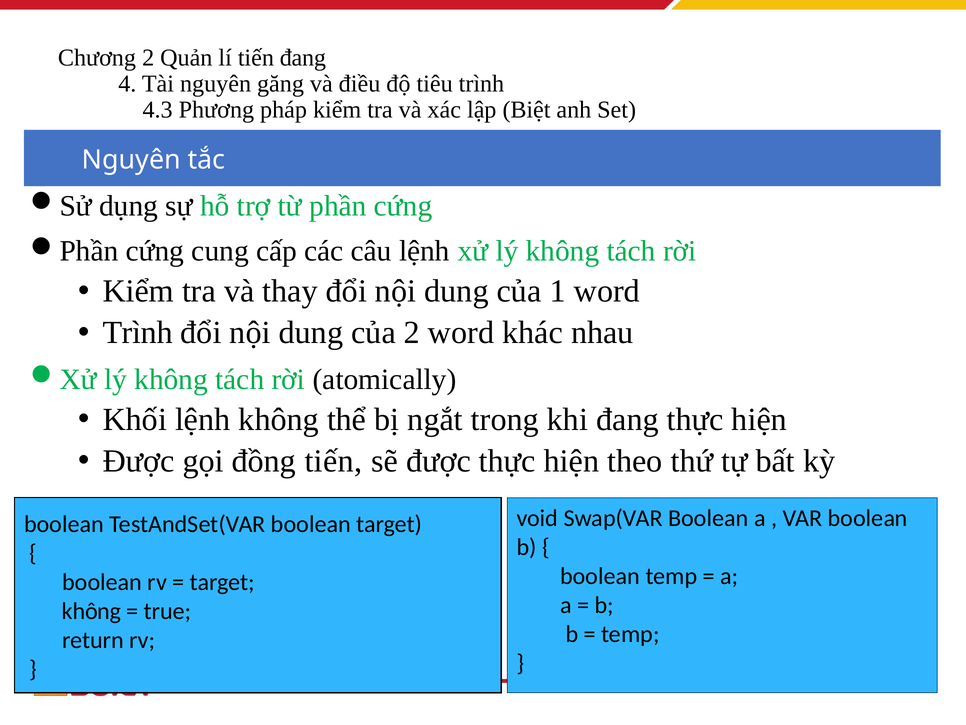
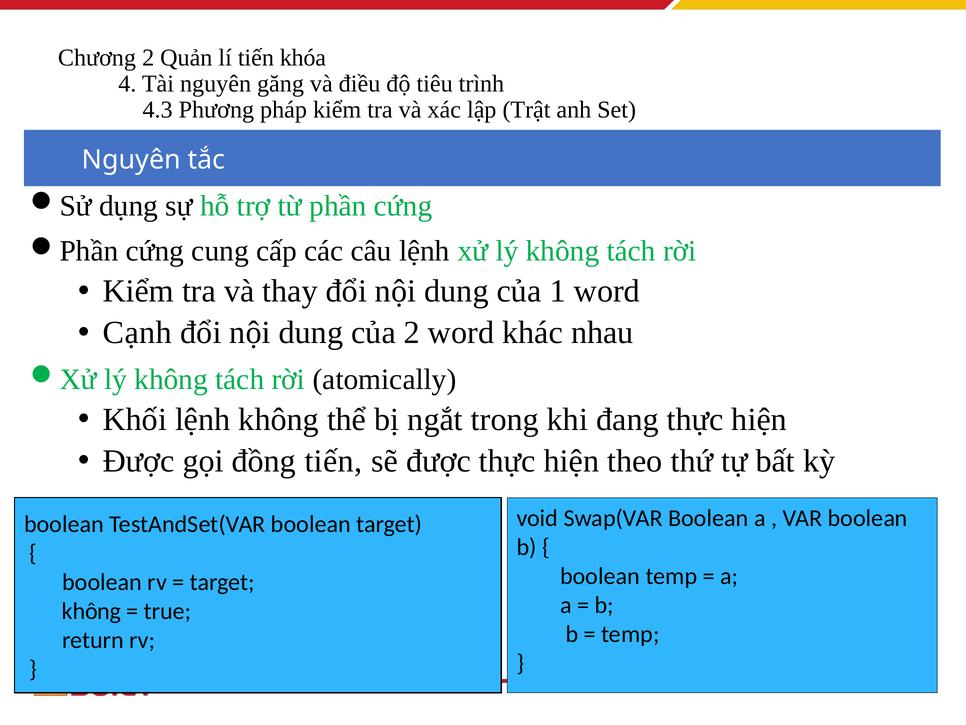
tiến đang: đang -> khóa (303, 58)
Biệt: Biệt -> Trật (526, 110)
Trình: Trình -> Cạnh (137, 332)
